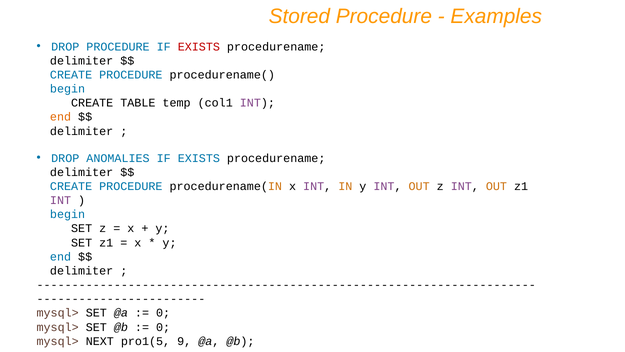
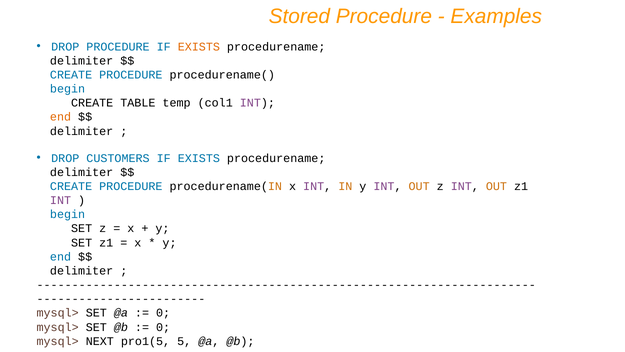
EXISTS colour: red -> orange (199, 47)
ANOMALIES: ANOMALIES -> CUSTOMERS (118, 158)
9: 9 -> 5 (184, 341)
